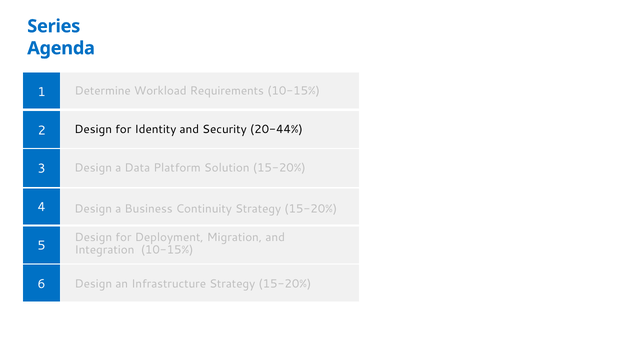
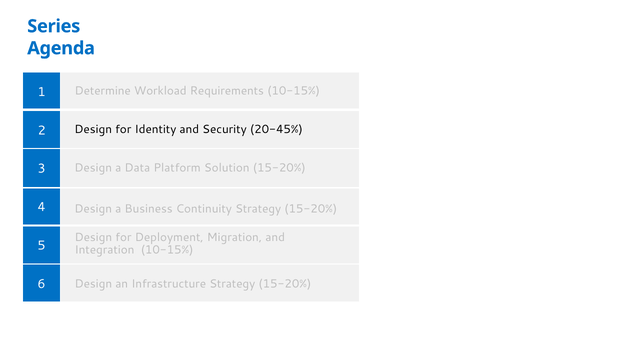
20-44%: 20-44% -> 20-45% (276, 129)
